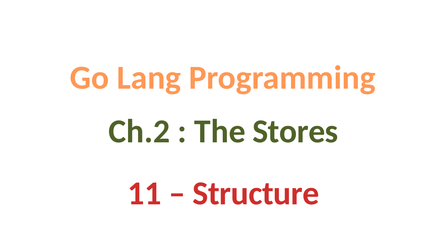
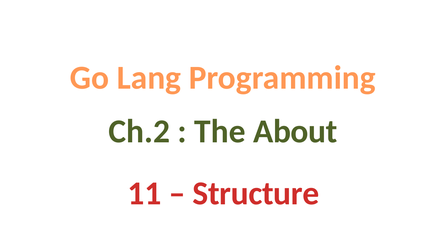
Stores: Stores -> About (295, 132)
